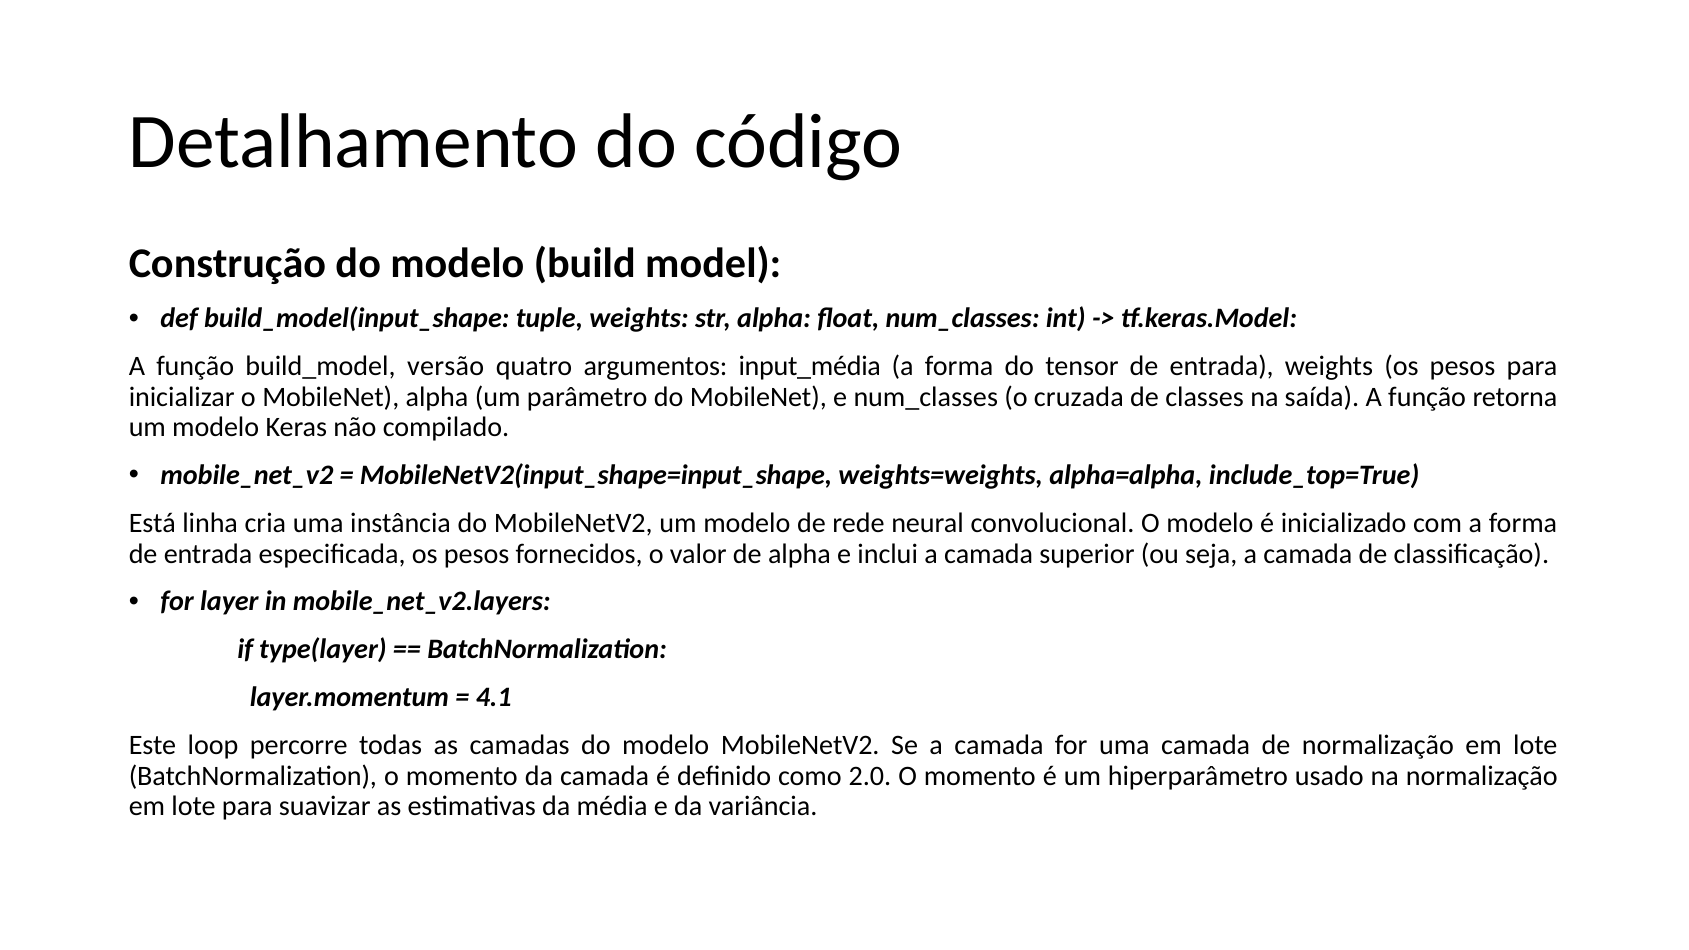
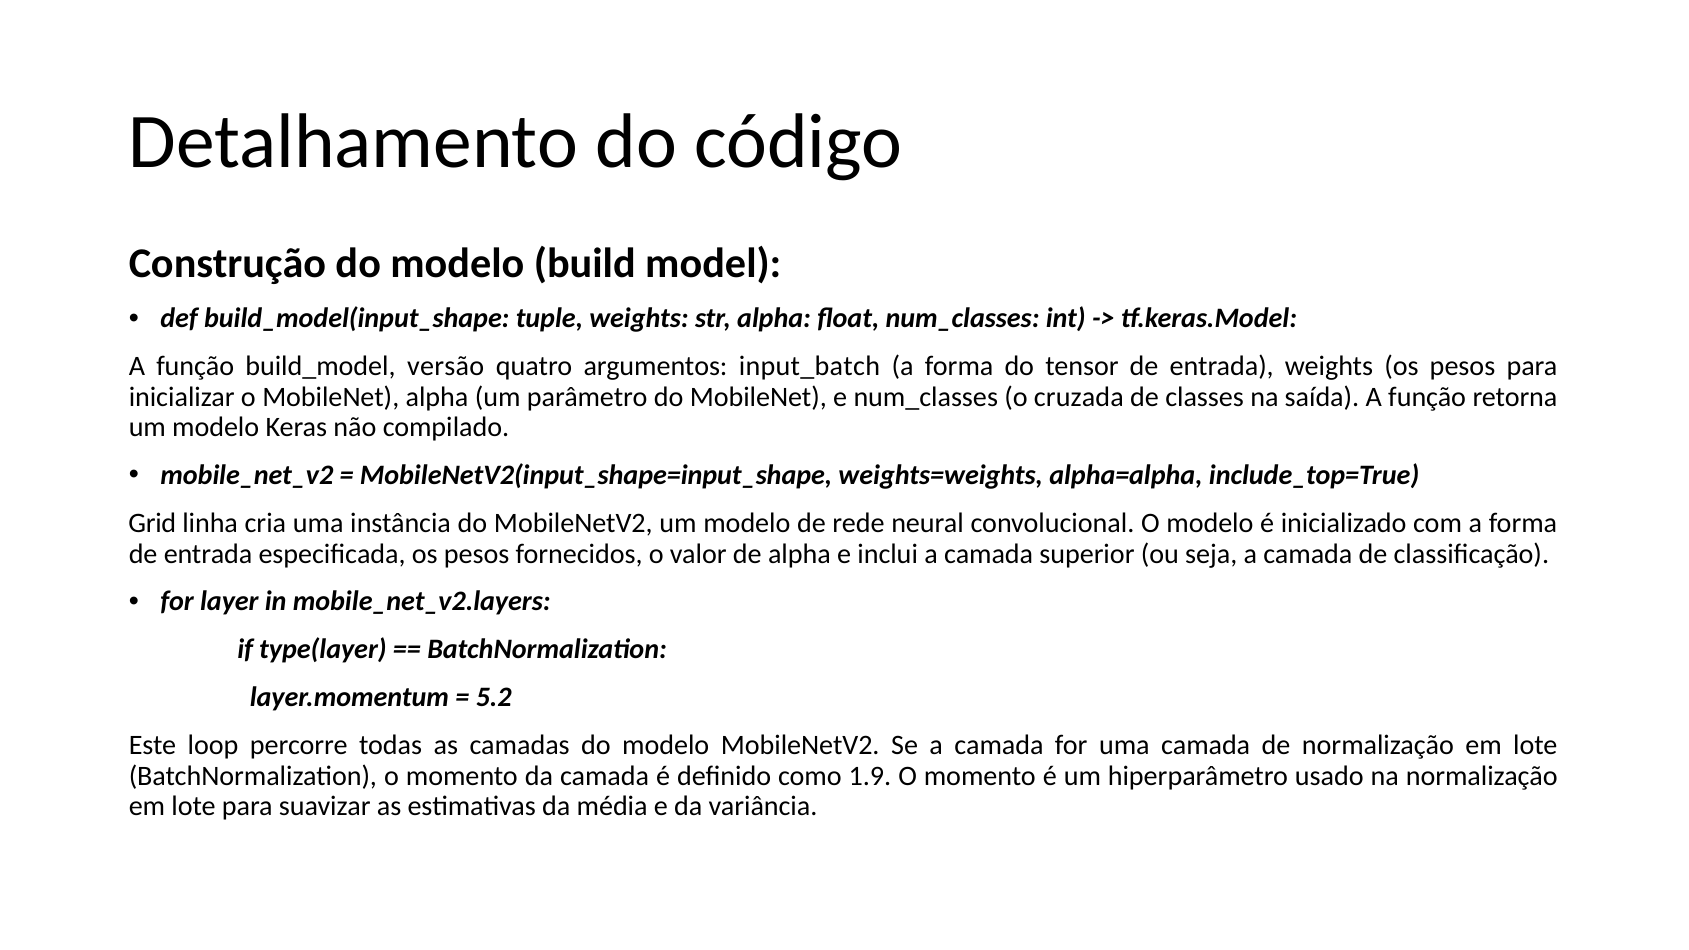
input_média: input_média -> input_batch (809, 367)
Está: Está -> Grid (152, 523)
4.1: 4.1 -> 5.2 (494, 698)
2.0: 2.0 -> 1.9 (870, 776)
